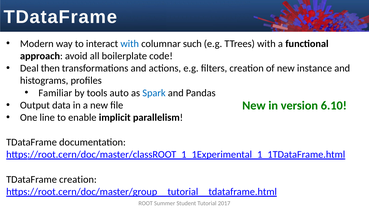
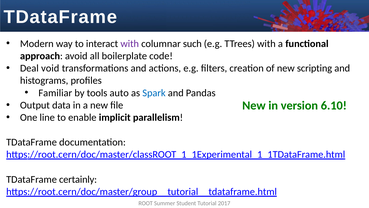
with colour: blue -> purple (130, 44)
then: then -> void (50, 68)
instance: instance -> scripting (315, 68)
TDataFrame creation: creation -> certainly (78, 179)
